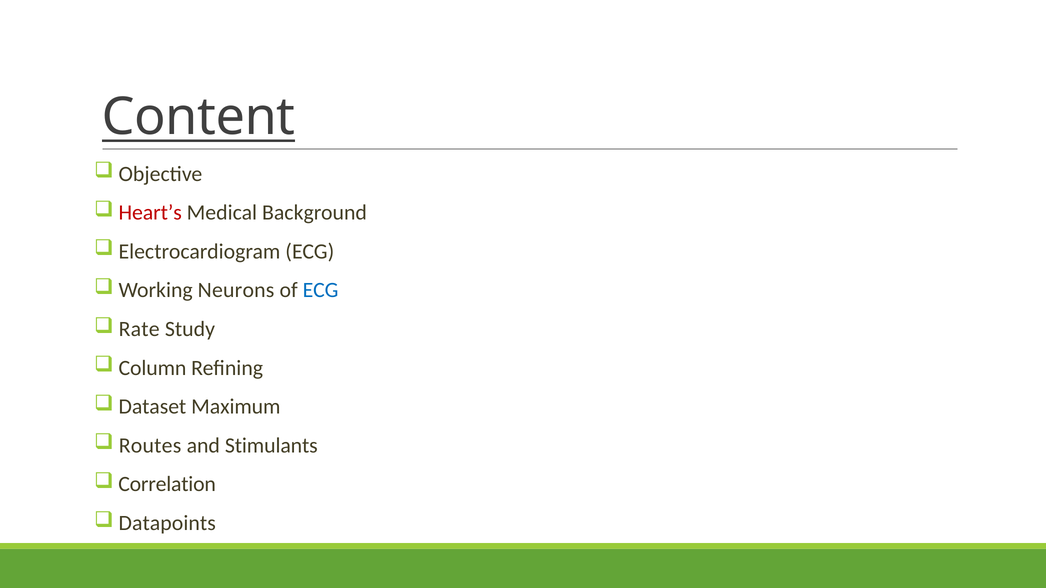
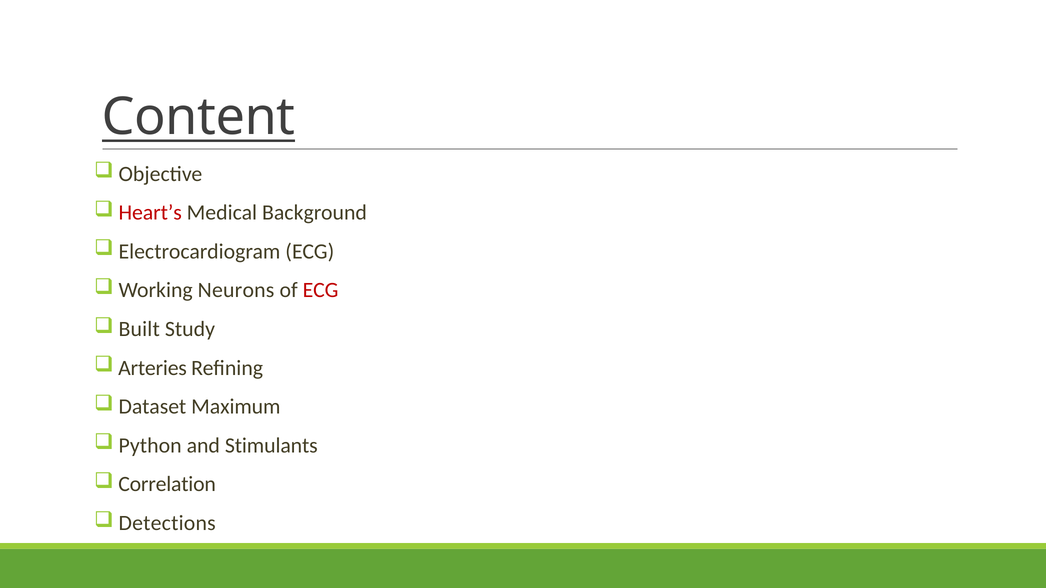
ECG colour: blue -> red (321, 290)
Rate: Rate -> Built (139, 329)
Column: Column -> Arteries (153, 368)
Routes: Routes -> Python (150, 446)
Datapoints: Datapoints -> Detections (167, 523)
